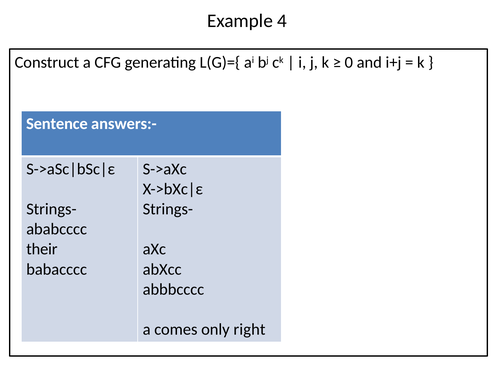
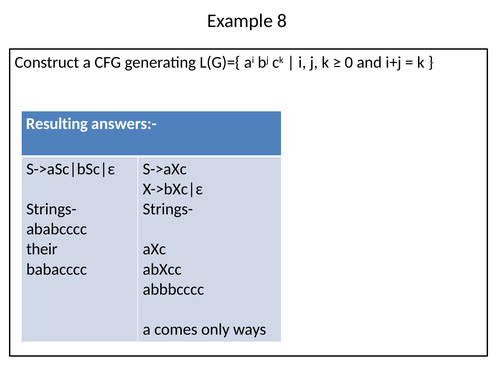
4: 4 -> 8 (282, 21)
Sentence: Sentence -> Resulting (57, 124)
right: right -> ways (250, 329)
